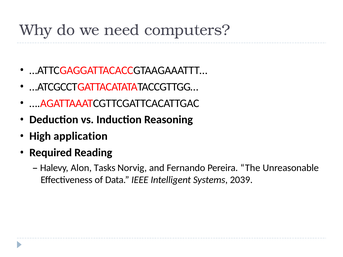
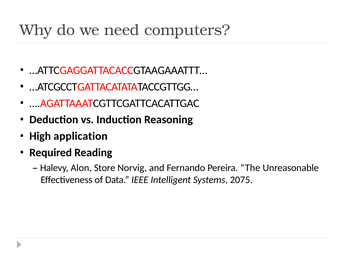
Tasks: Tasks -> Store (105, 168)
2039: 2039 -> 2075 (241, 180)
